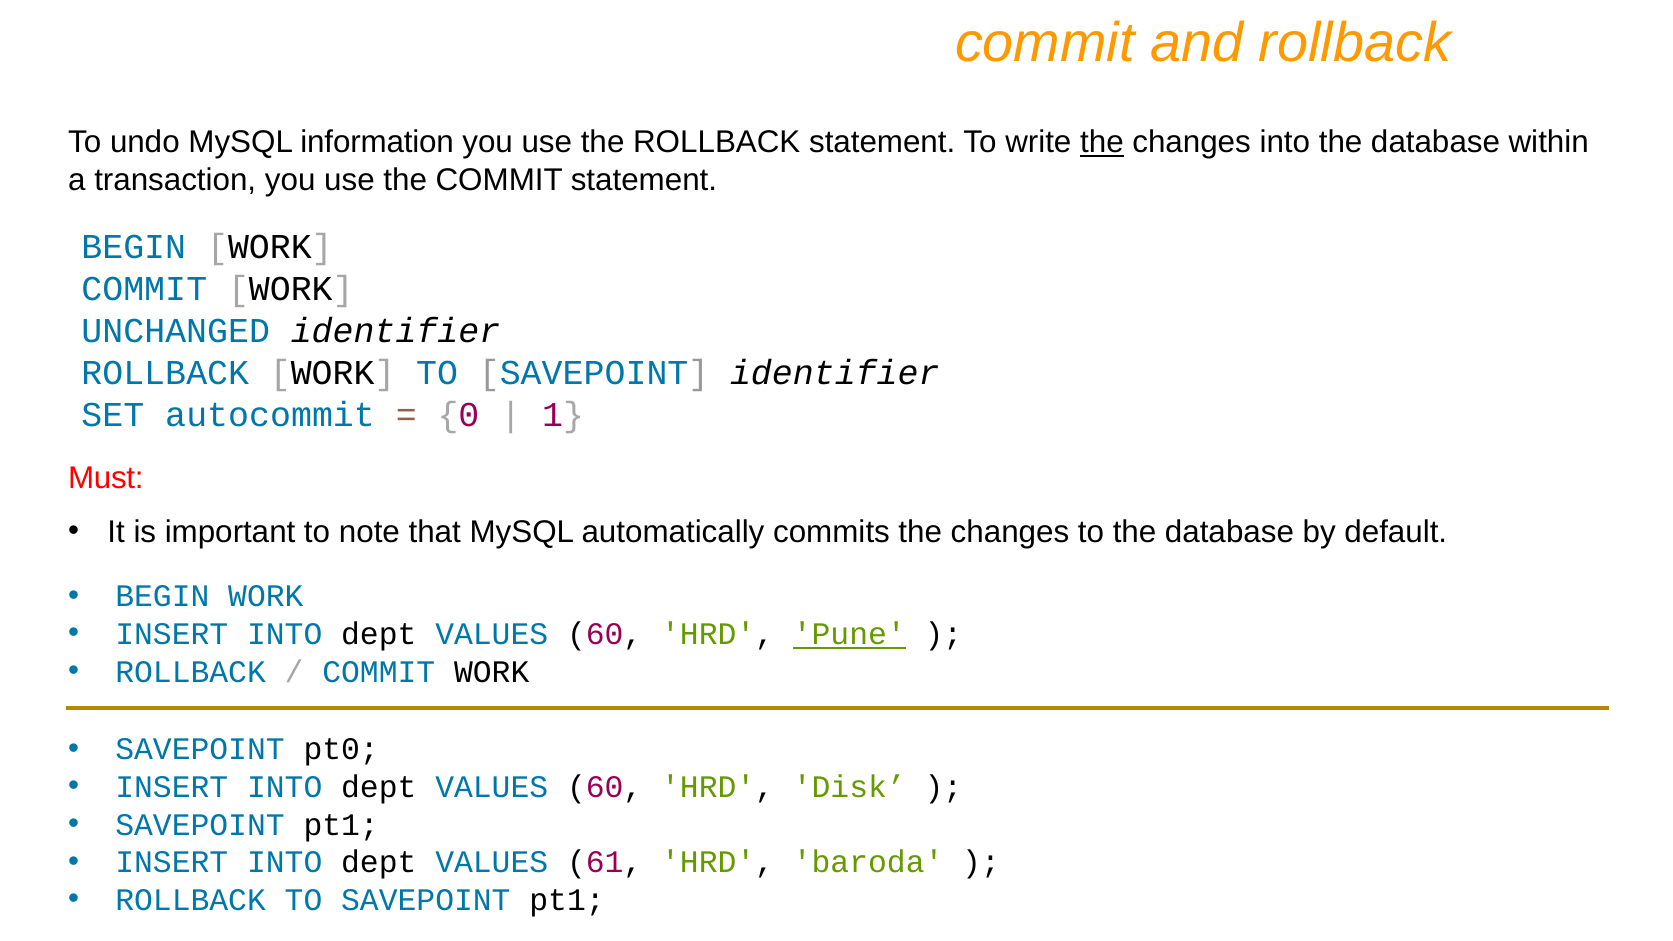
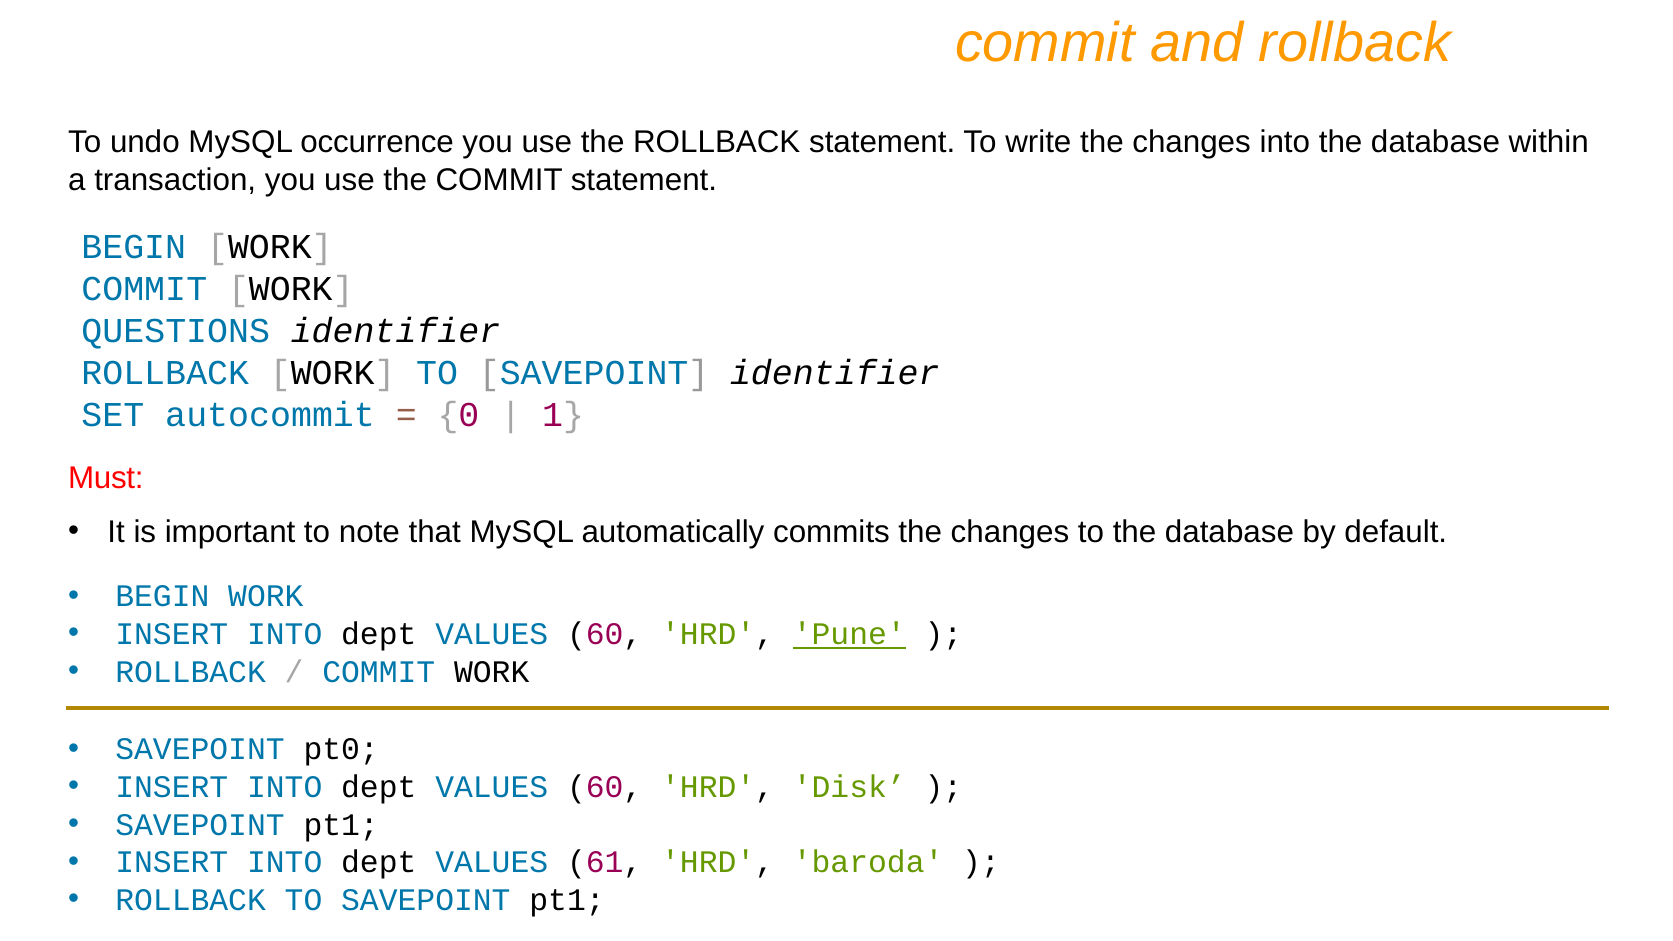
information: information -> occurrence (377, 142)
the underline: present -> none (1102, 142)
UNCHANGED: UNCHANGED -> QUESTIONS (176, 331)
